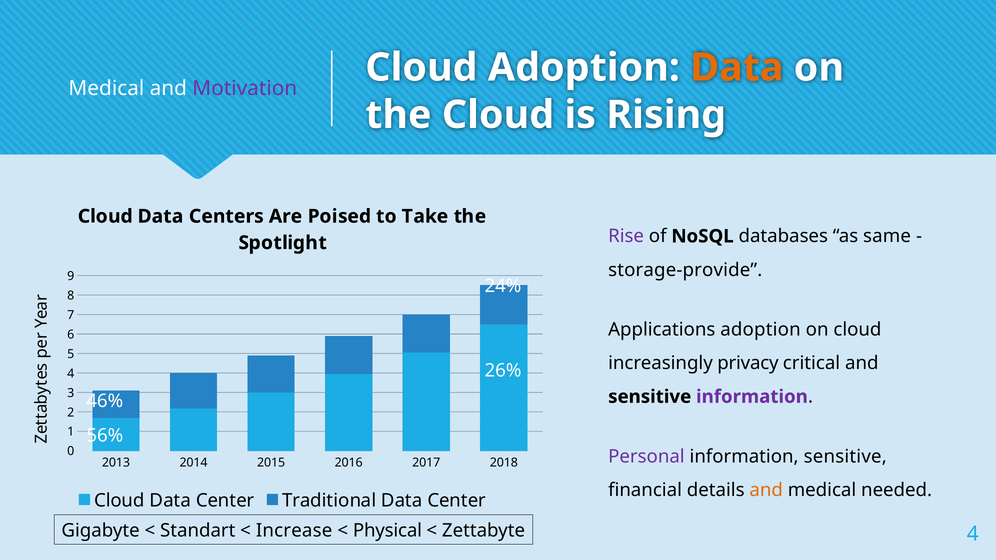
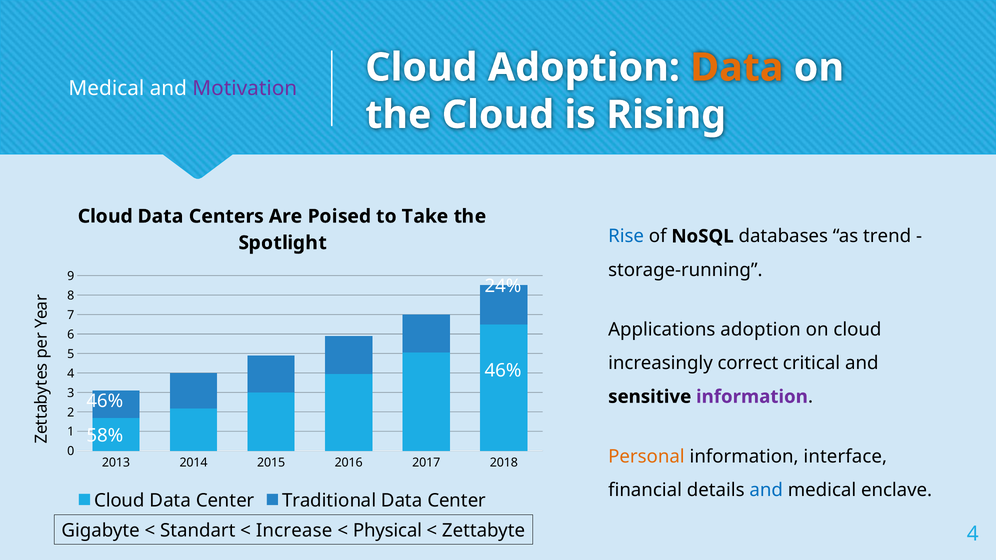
Rise colour: purple -> blue (626, 236)
same: same -> trend (887, 236)
storage-provide: storage-provide -> storage-running (685, 270)
privacy: privacy -> correct (748, 363)
26%: 26% -> 46% (503, 371)
56%: 56% -> 58% (105, 436)
Personal colour: purple -> orange (646, 457)
information sensitive: sensitive -> interface (845, 457)
and colour: orange -> blue (766, 490)
needed: needed -> enclave (897, 490)
